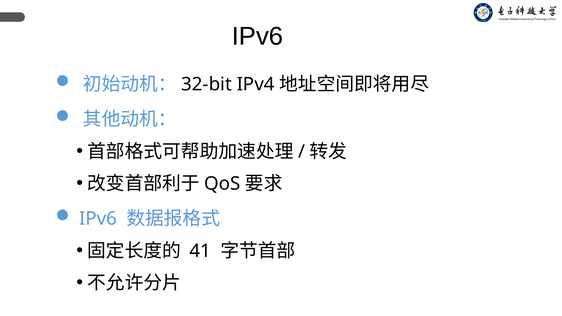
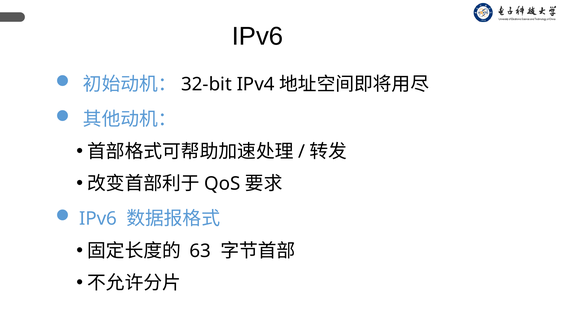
41: 41 -> 63 (200, 251)
